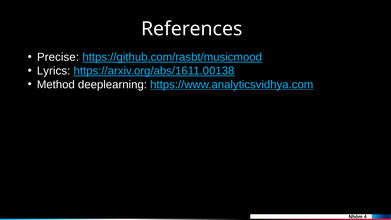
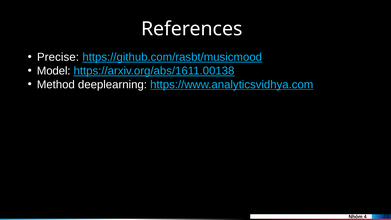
Lyrics: Lyrics -> Model (54, 71)
